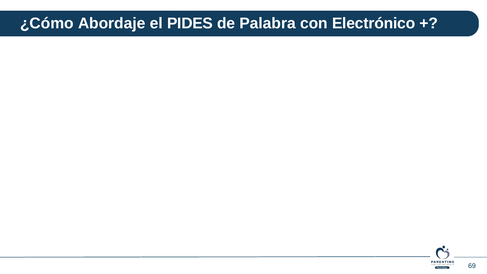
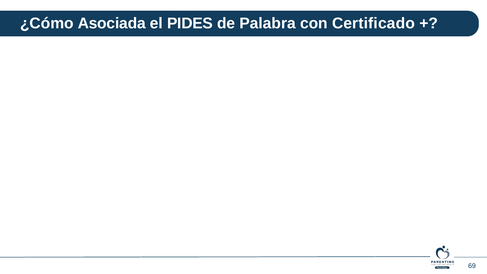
Abordaje: Abordaje -> Asociada (112, 23)
Electrónico: Electrónico -> Certificado (373, 23)
